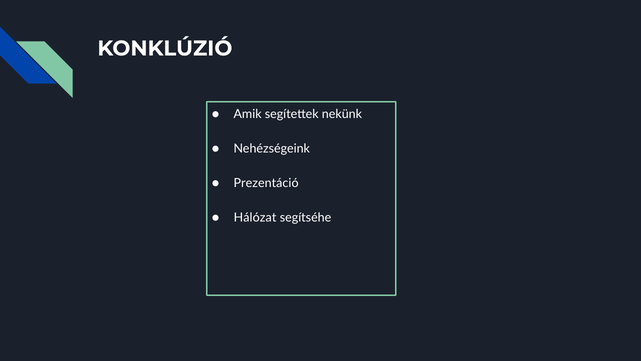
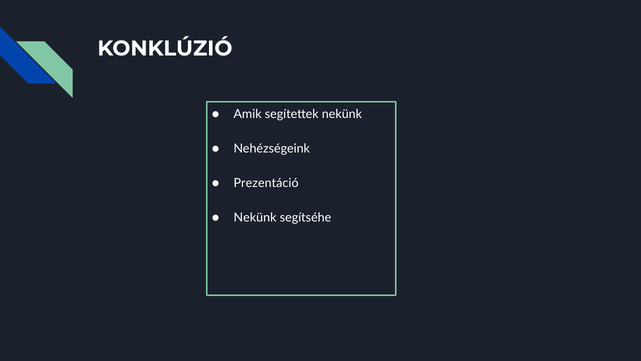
Hálózat: Hálózat -> Nekünk (255, 218)
